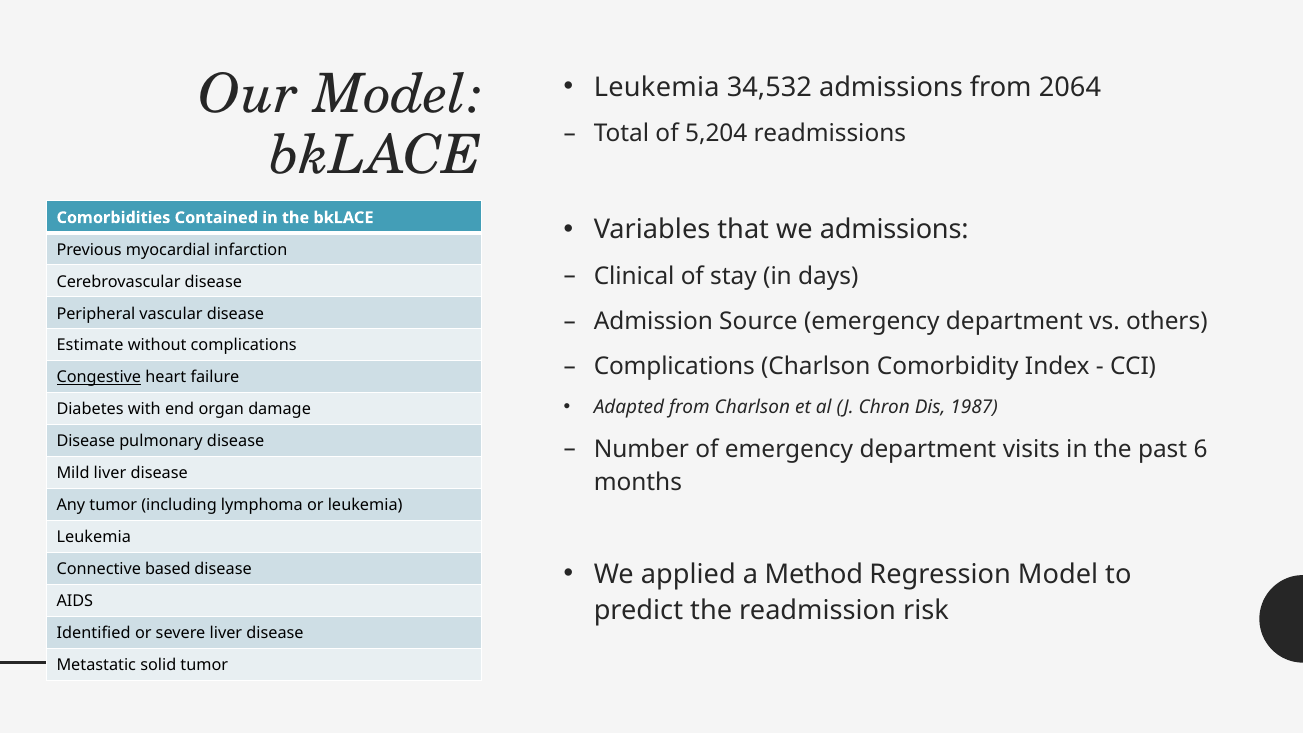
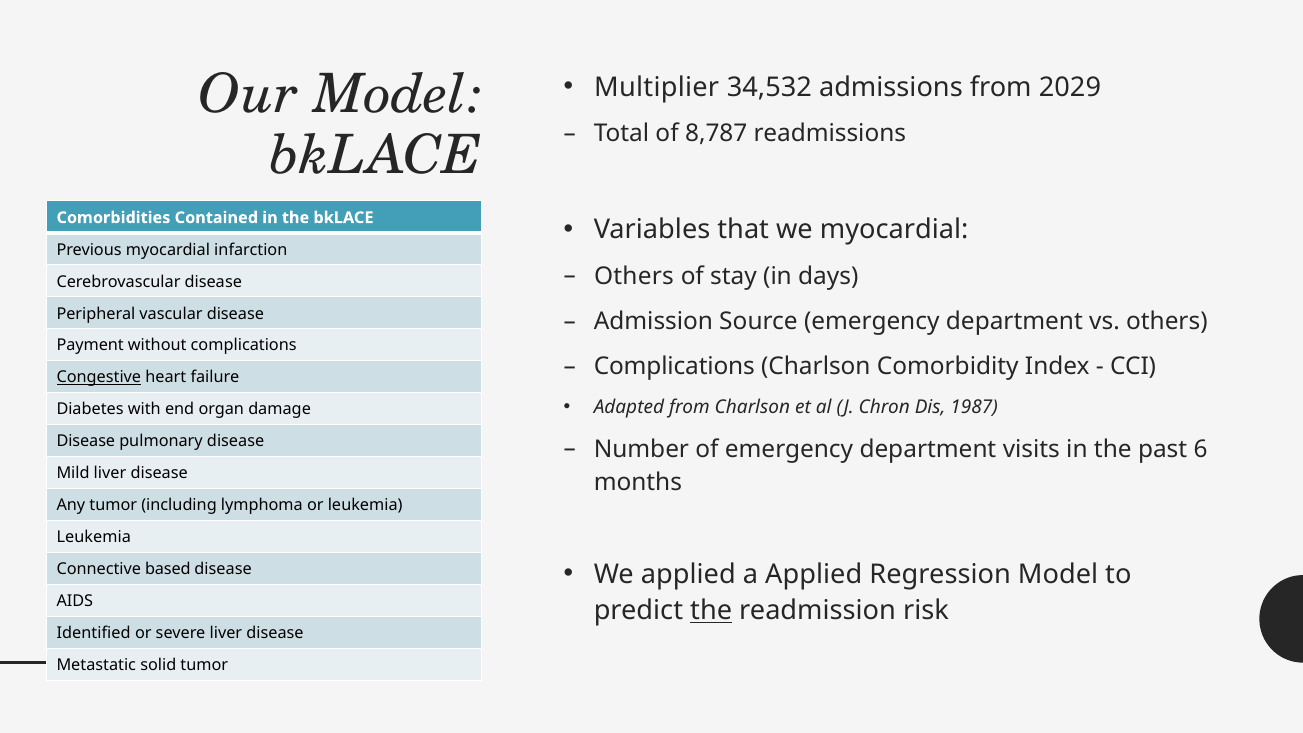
Leukemia: Leukemia -> Multiplier (657, 87)
2064: 2064 -> 2029 (1070, 87)
5,204: 5,204 -> 8,787 (716, 134)
we admissions: admissions -> myocardial (894, 230)
Clinical: Clinical -> Others (634, 276)
Estimate: Estimate -> Payment (90, 346)
a Method: Method -> Applied (814, 574)
the underline: none -> present (711, 611)
